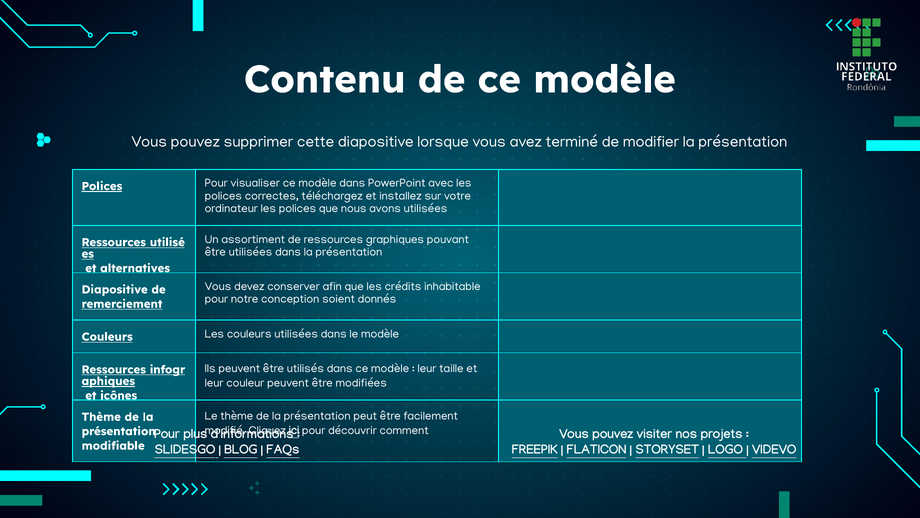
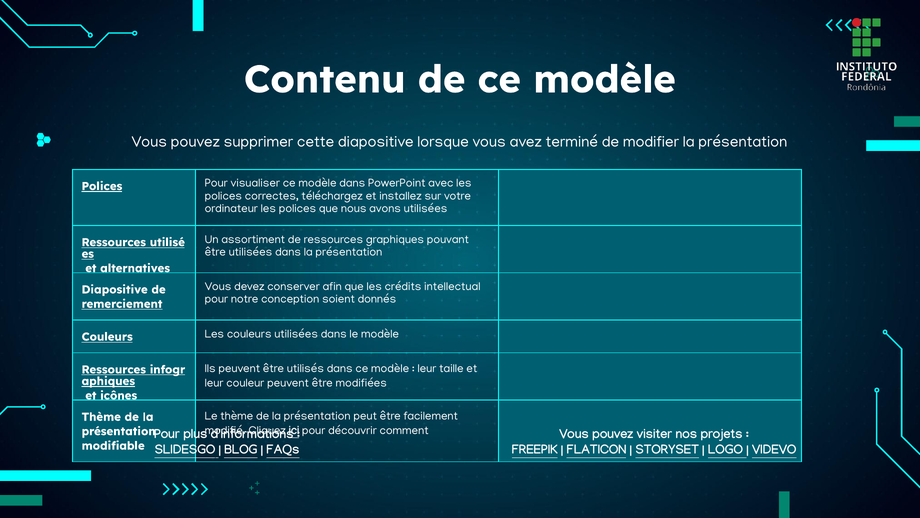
inhabitable: inhabitable -> intellectual (452, 286)
